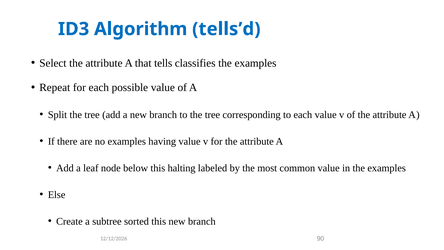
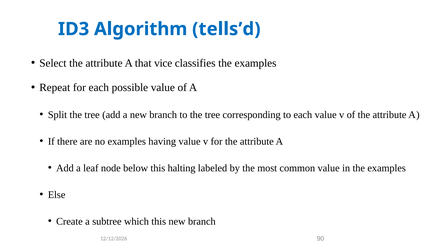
tells: tells -> vice (163, 63)
sorted: sorted -> which (136, 221)
